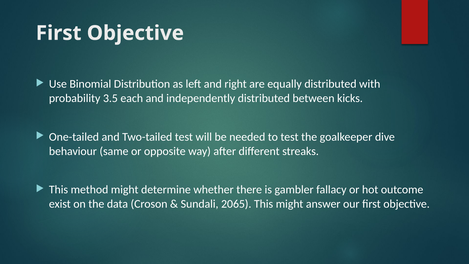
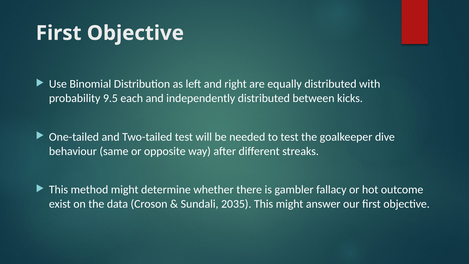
3.5: 3.5 -> 9.5 (110, 98)
2065: 2065 -> 2035 (236, 204)
